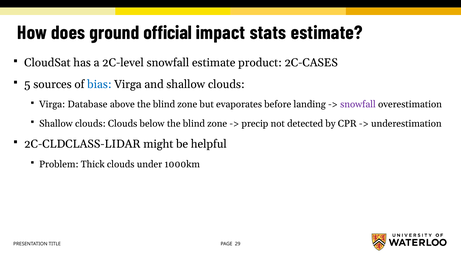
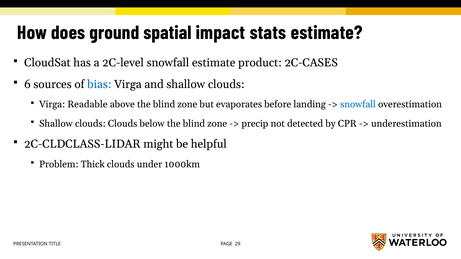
official: official -> spatial (168, 33)
5: 5 -> 6 (27, 84)
Database: Database -> Readable (87, 105)
snowfall colour: purple -> blue (358, 105)
